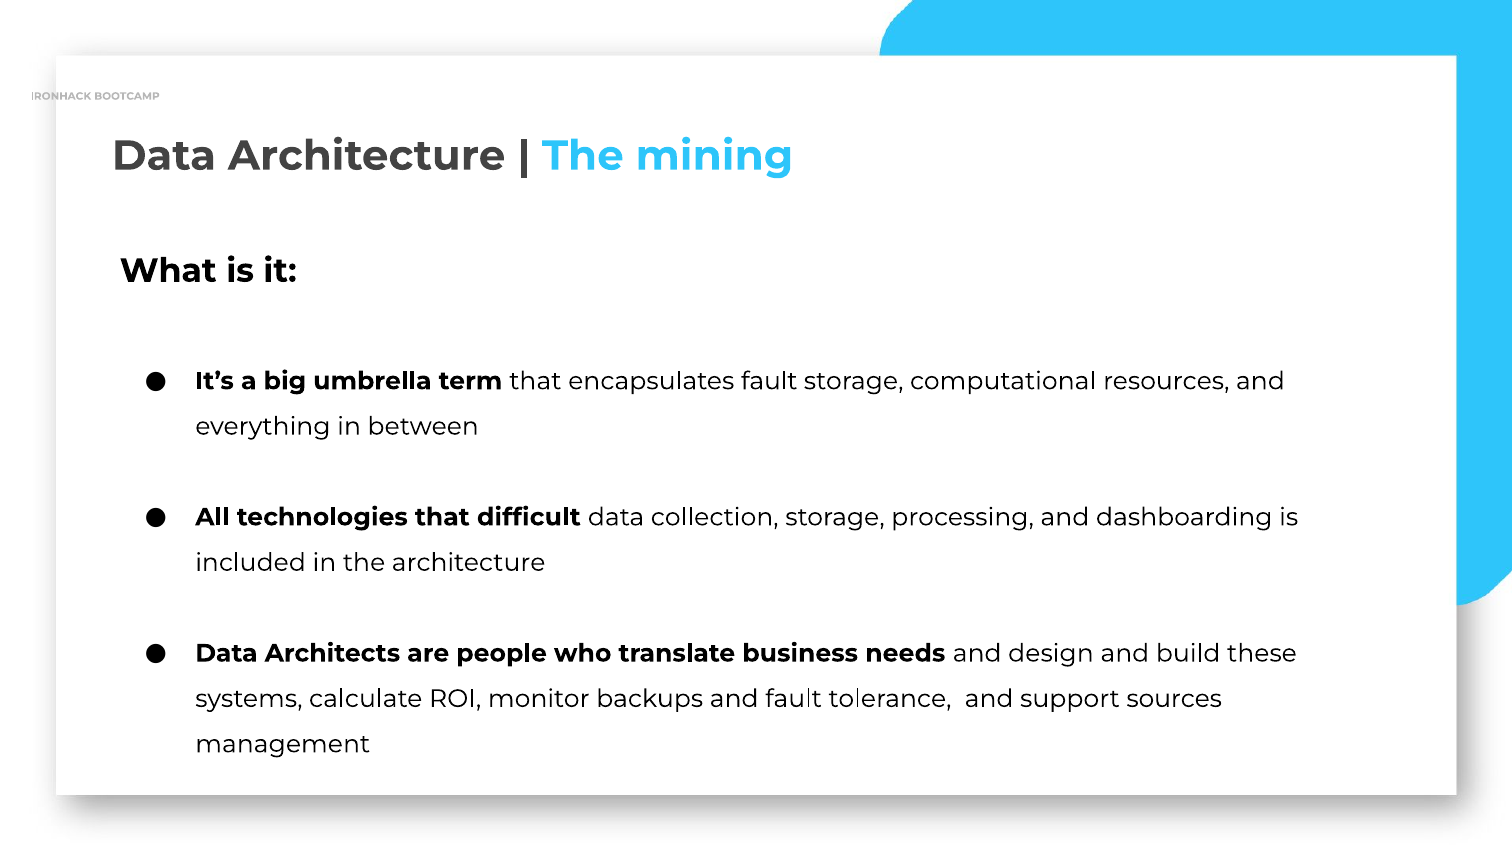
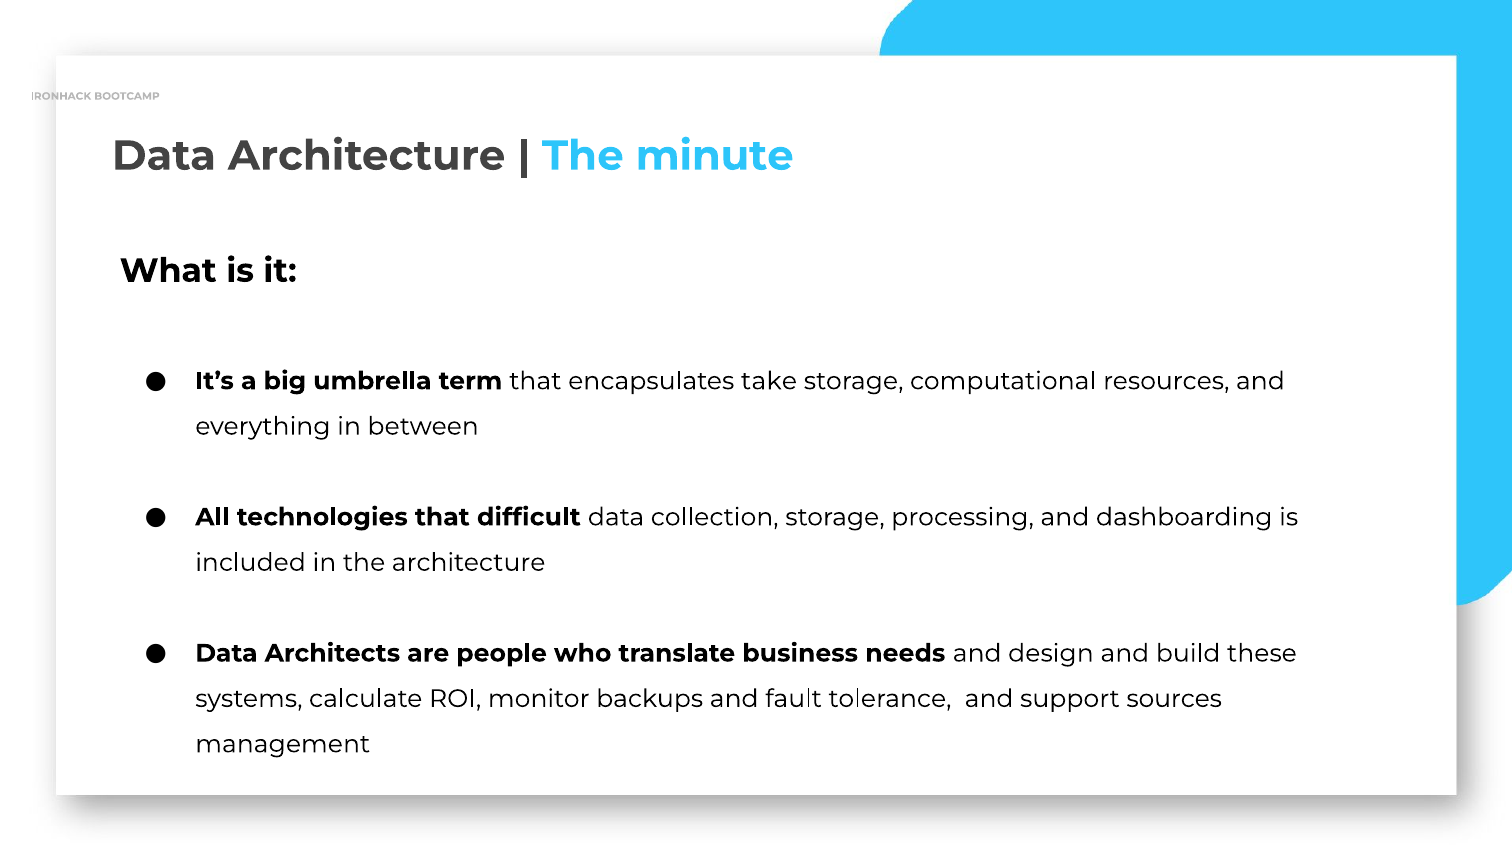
mining: mining -> minute (715, 156)
encapsulates fault: fault -> take (769, 381)
